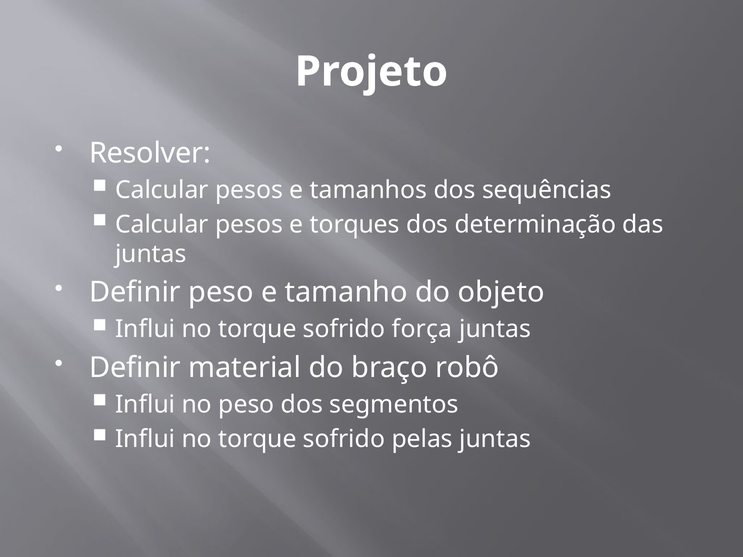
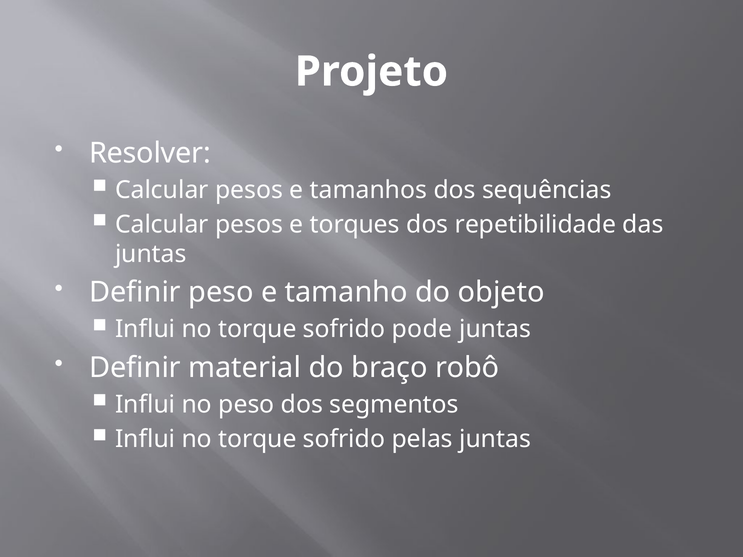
determinação: determinação -> repetibilidade (535, 225)
força: força -> pode (422, 329)
